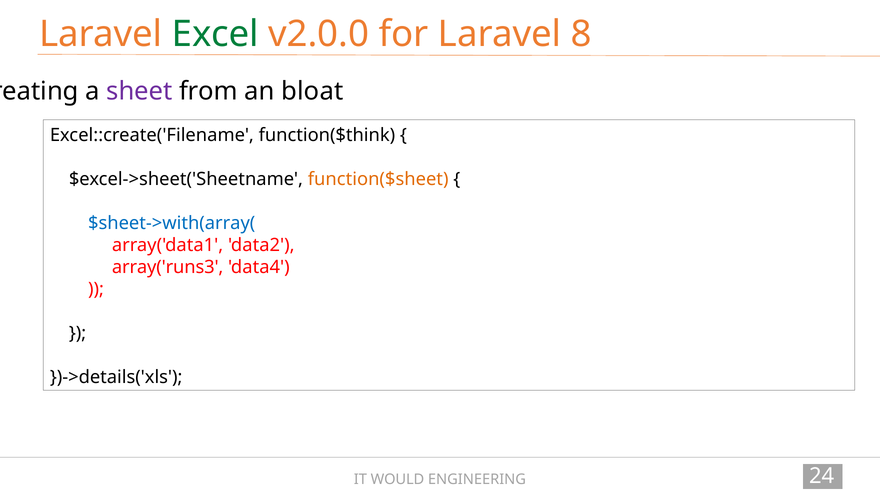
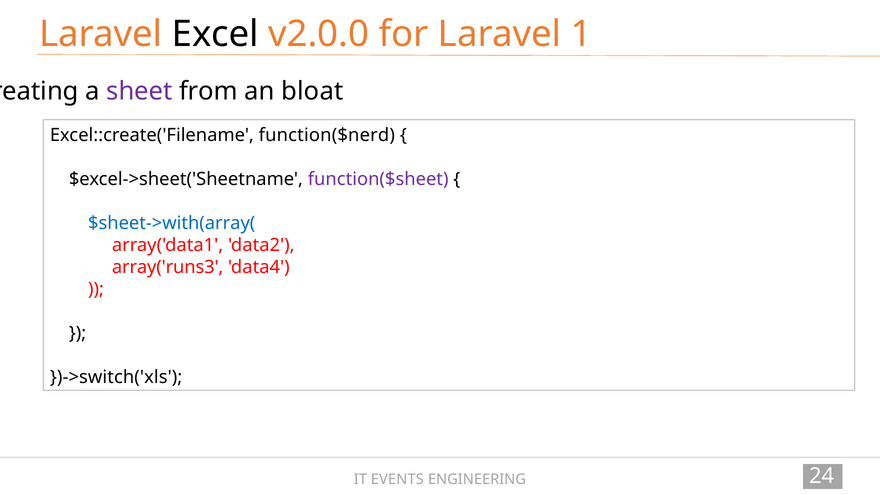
Excel colour: green -> black (215, 34)
8: 8 -> 1 (581, 34)
function($think: function($think -> function($nerd (327, 135)
function($sheet colour: orange -> purple (378, 179)
})->details('xls: })->details('xls -> })->switch('xls (116, 377)
WOULD: WOULD -> EVENTS (397, 479)
